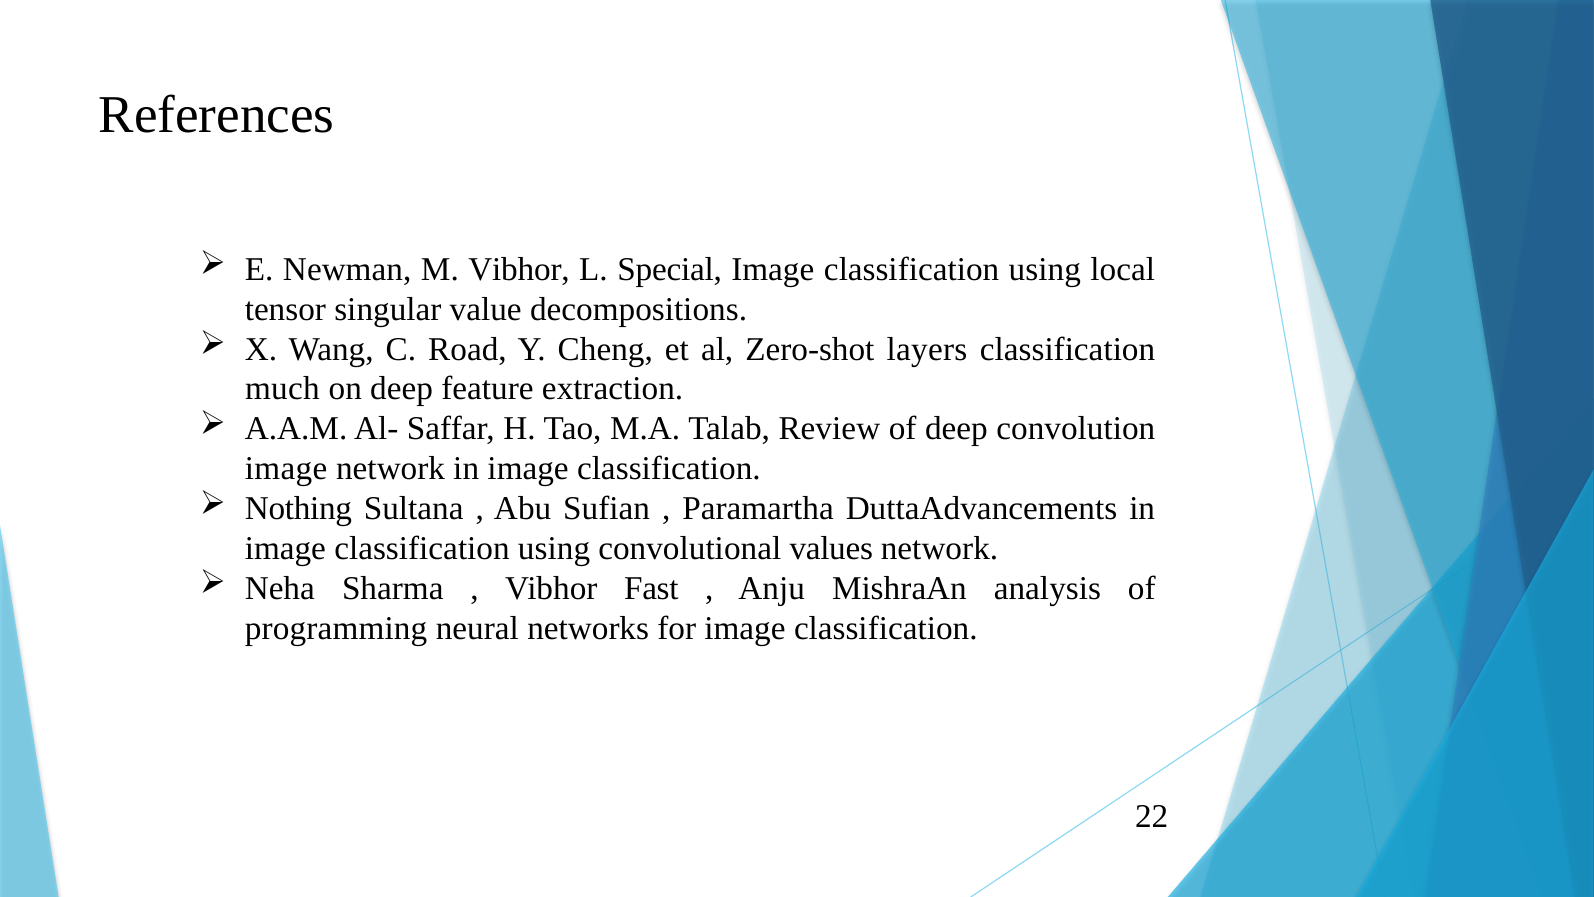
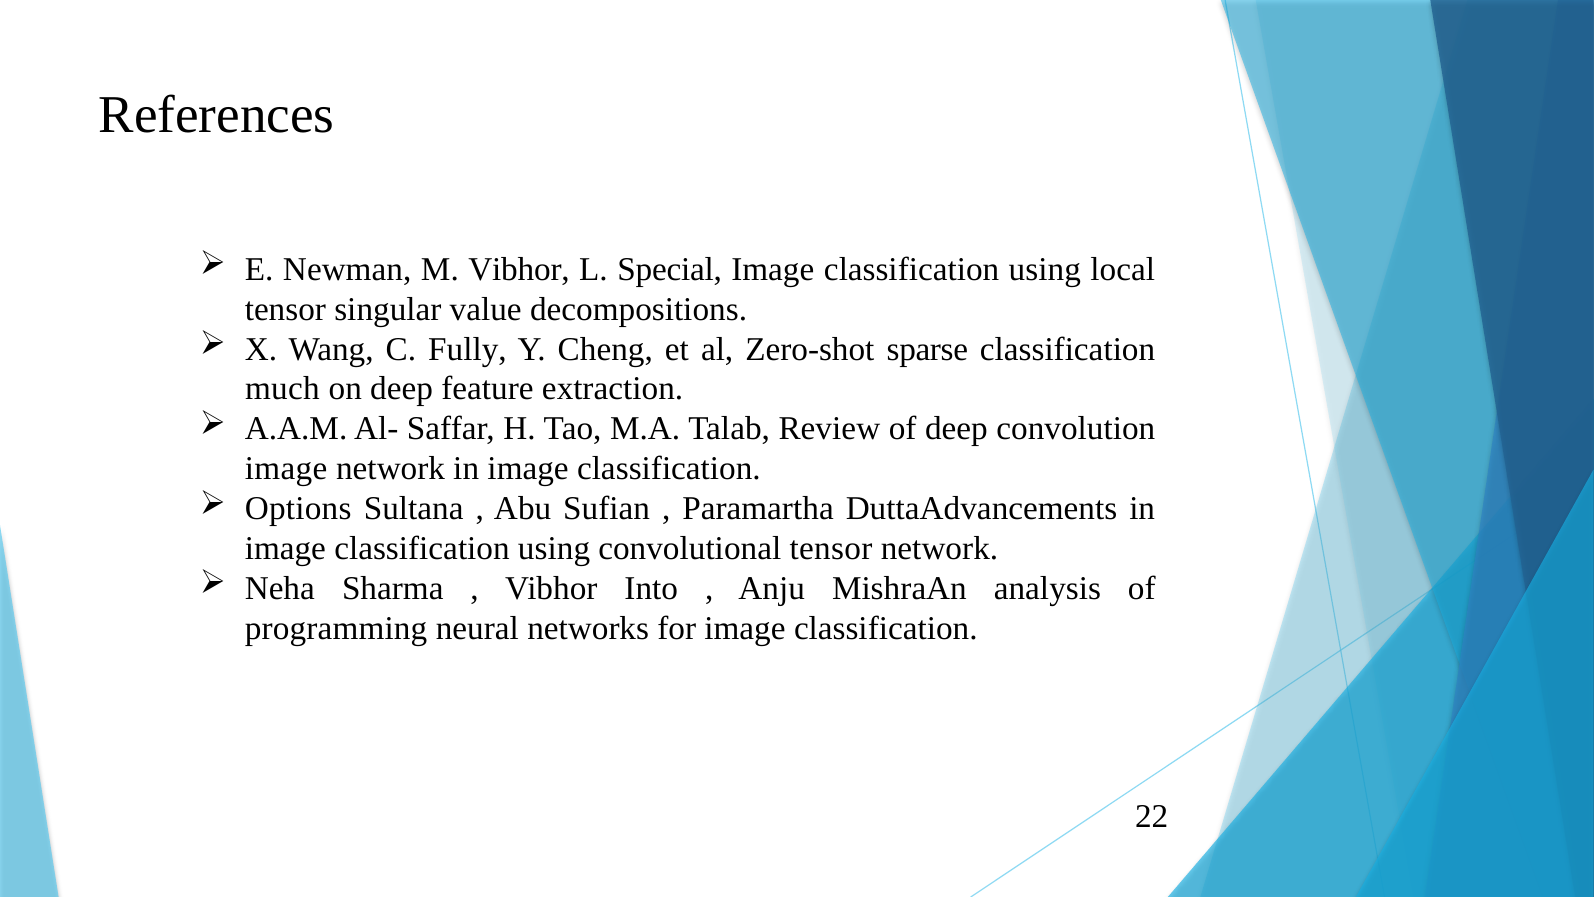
Road: Road -> Fully (467, 349)
layers: layers -> sparse (927, 349)
Nothing: Nothing -> Options (298, 508)
convolutional values: values -> tensor (831, 548)
Fast: Fast -> Into (651, 588)
